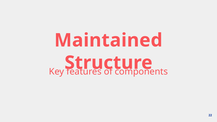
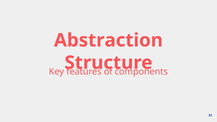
Maintained: Maintained -> Abstraction (108, 40)
